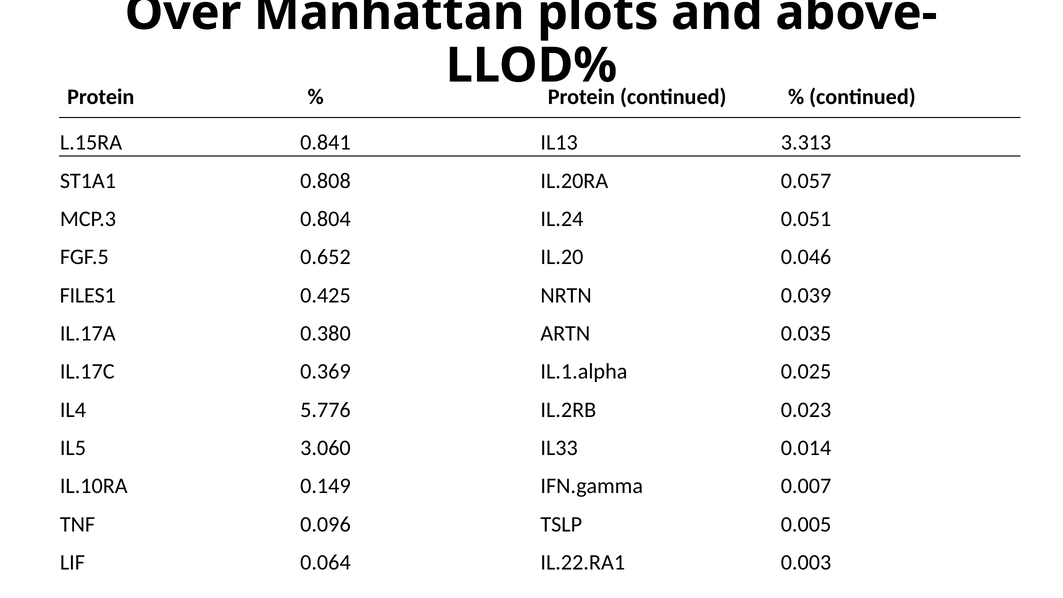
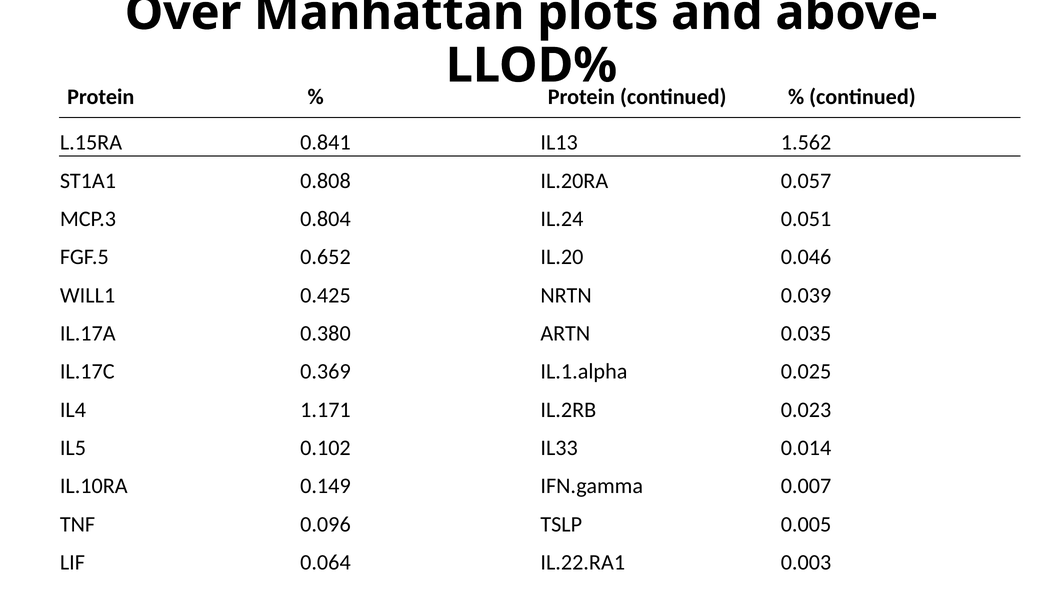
3.313: 3.313 -> 1.562 (806, 143)
FILES1: FILES1 -> WILL1 (88, 295)
5.776: 5.776 -> 1.171 (325, 410)
3.060: 3.060 -> 0.102 (325, 448)
